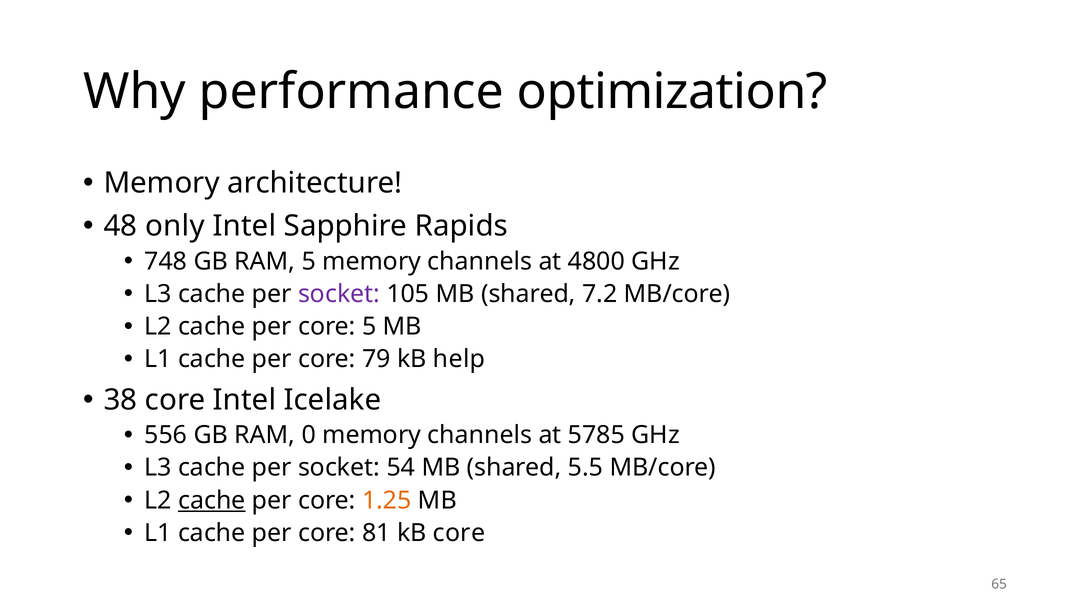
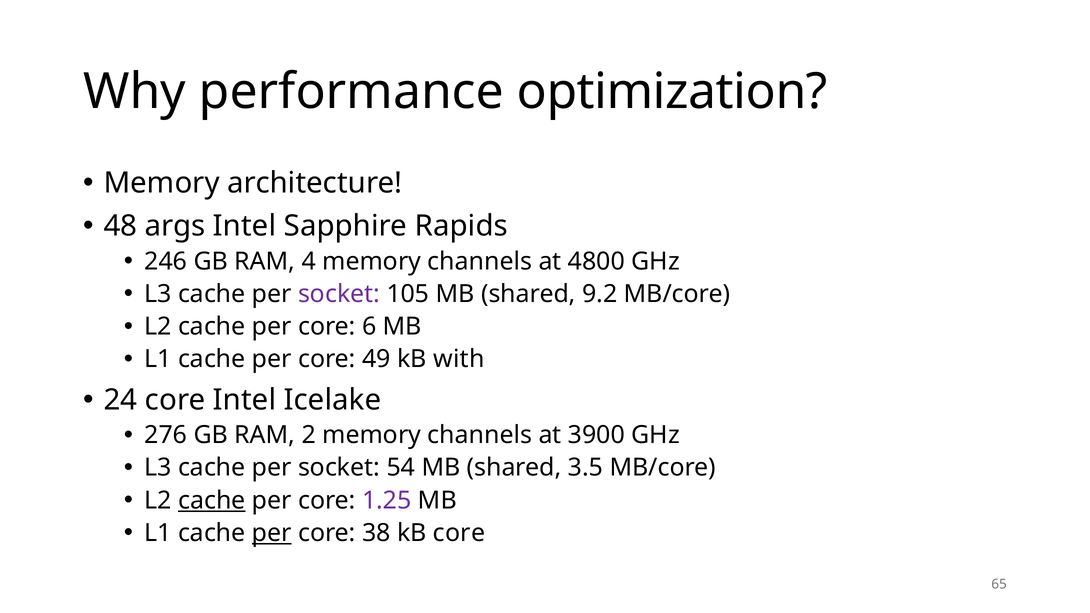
only: only -> args (175, 226)
748: 748 -> 246 (166, 261)
RAM 5: 5 -> 4 (309, 261)
7.2: 7.2 -> 9.2 (600, 294)
core 5: 5 -> 6 (369, 327)
79: 79 -> 49 (376, 359)
help: help -> with (459, 359)
38: 38 -> 24 (120, 400)
556: 556 -> 276 (166, 435)
0: 0 -> 2 (309, 435)
5785: 5785 -> 3900 (596, 435)
5.5: 5.5 -> 3.5 (586, 468)
1.25 colour: orange -> purple (387, 500)
per underline: none -> present (272, 533)
81: 81 -> 38 (376, 533)
